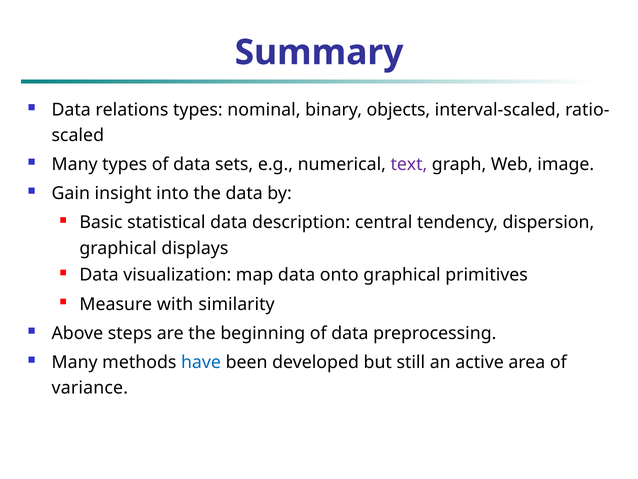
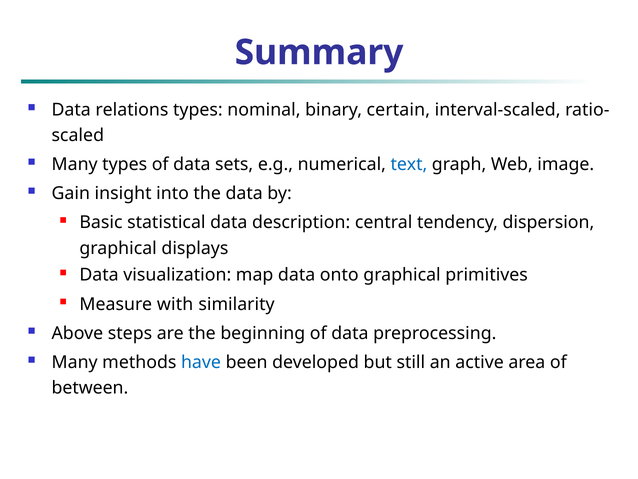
objects: objects -> certain (398, 110)
text colour: purple -> blue (409, 164)
variance: variance -> between (90, 388)
